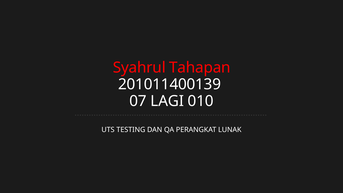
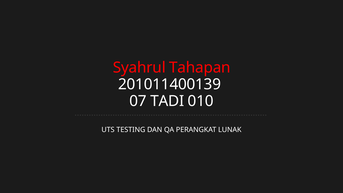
LAGI: LAGI -> TADI (167, 101)
